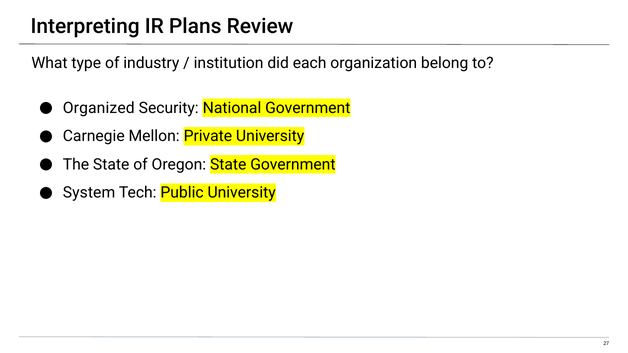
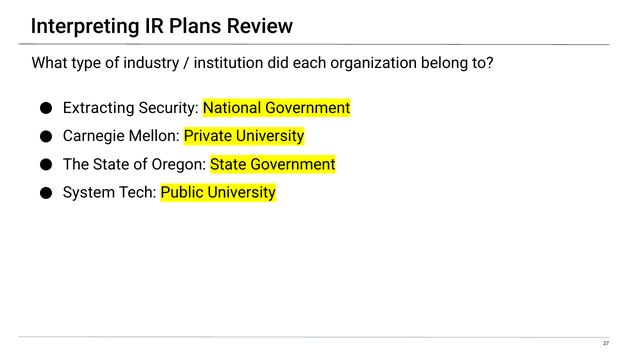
Organized: Organized -> Extracting (99, 108)
